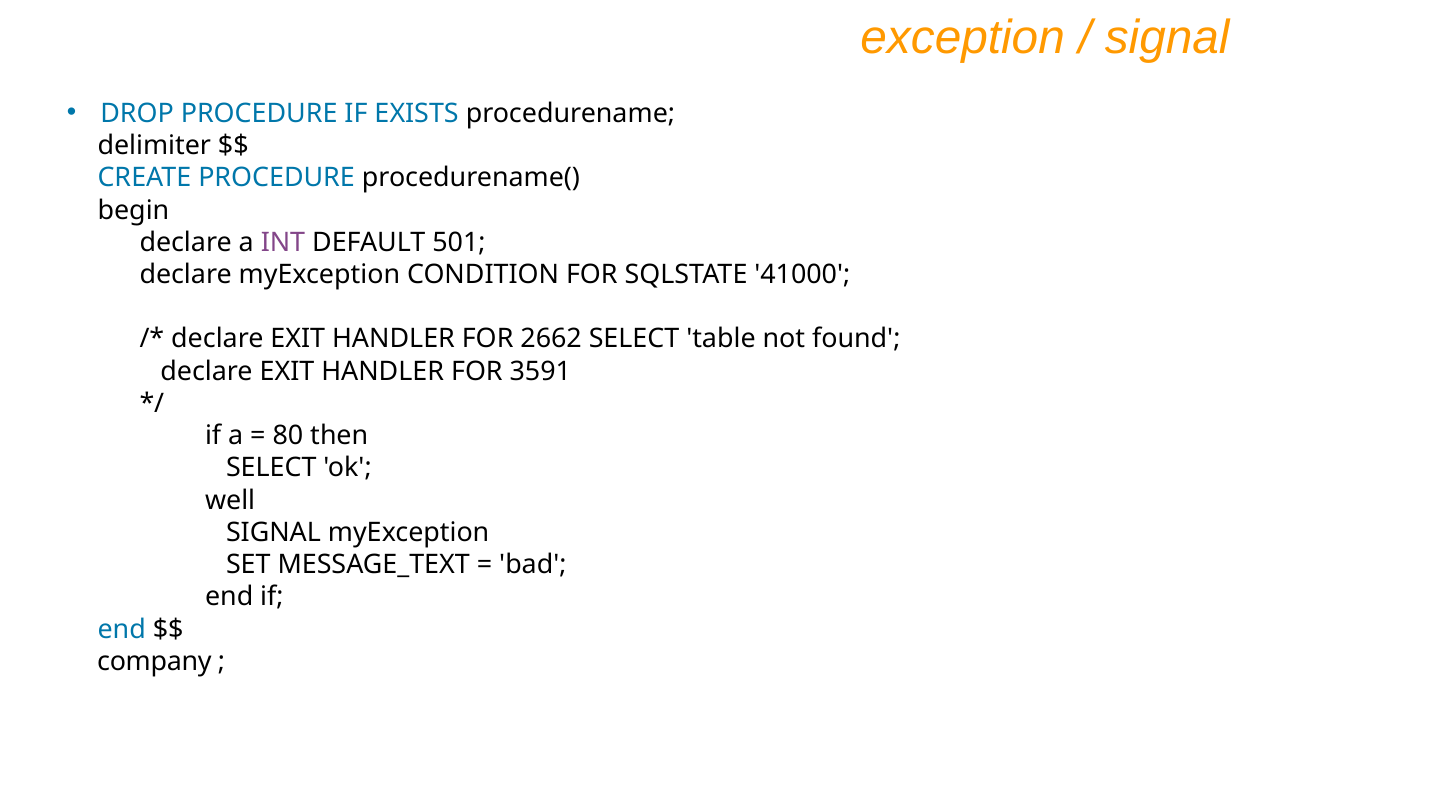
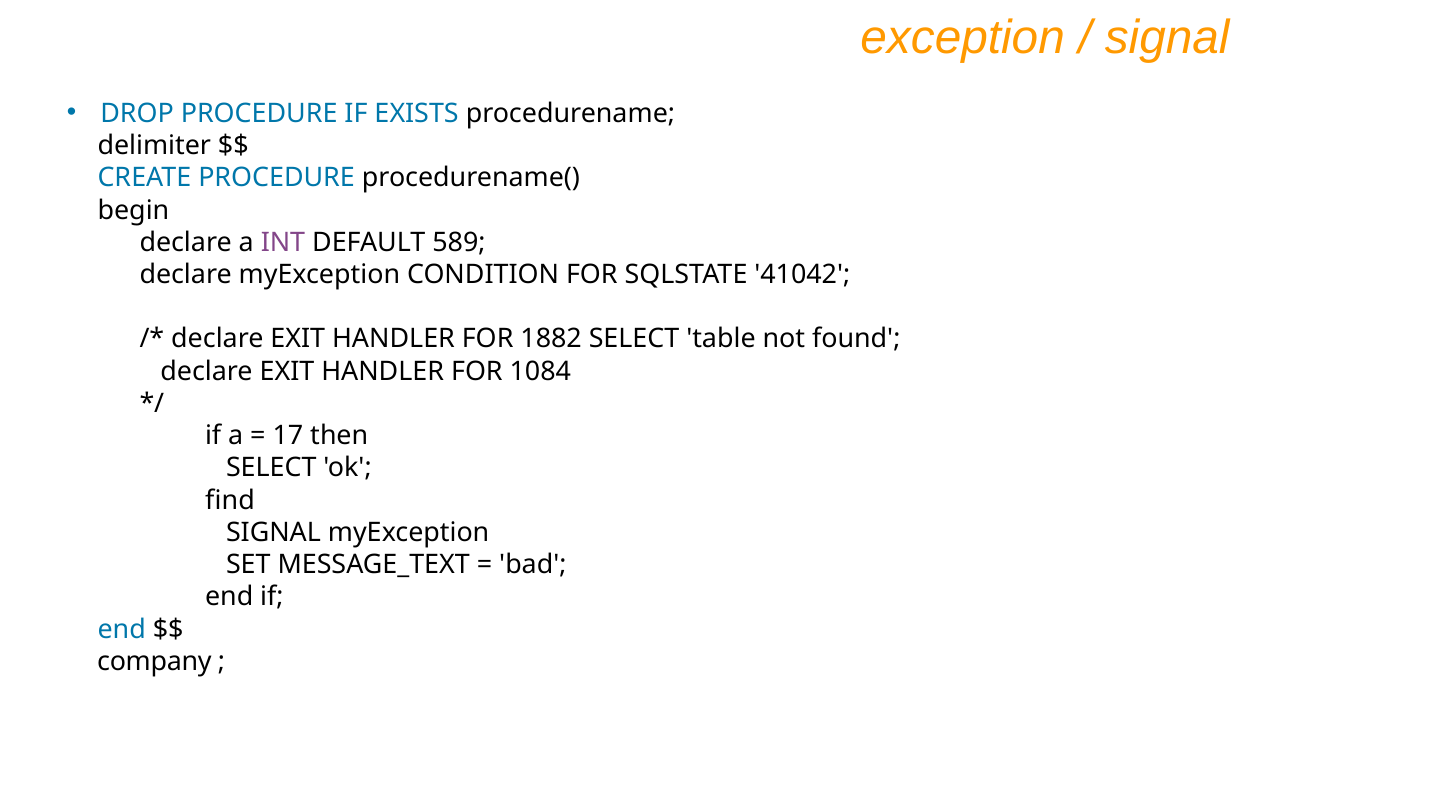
501: 501 -> 589 (459, 242)
41000: 41000 -> 41042 (802, 275)
2662: 2662 -> 1882 (551, 339)
3591: 3591 -> 1084 (540, 371)
80: 80 -> 17 (288, 436)
well: well -> find (230, 500)
